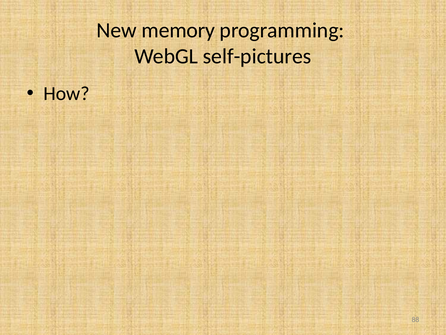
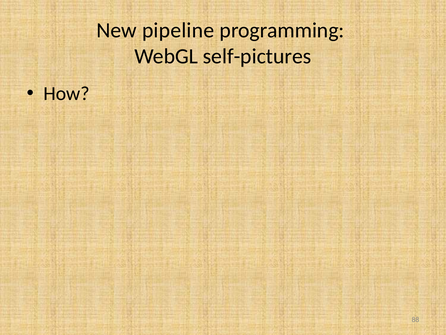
memory: memory -> pipeline (178, 30)
